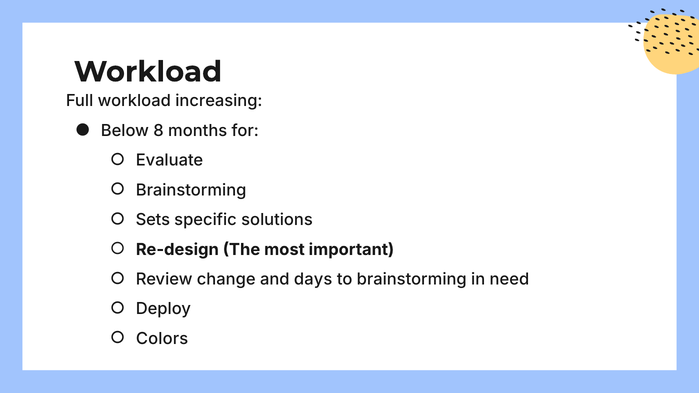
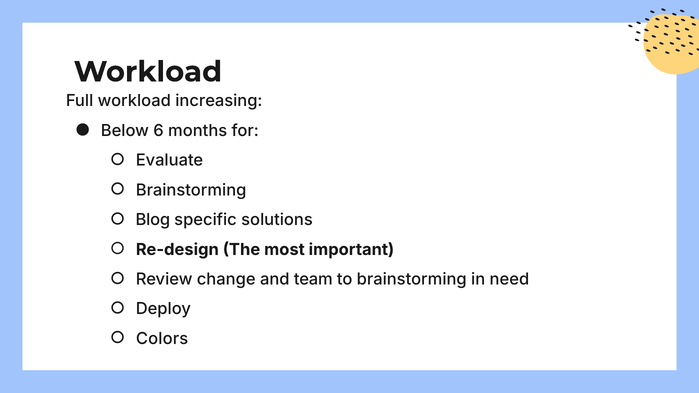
8: 8 -> 6 (159, 131)
Sets: Sets -> Blog (153, 220)
days: days -> team (313, 279)
